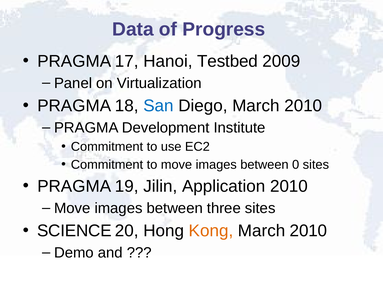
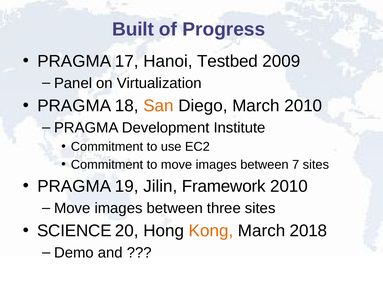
Data: Data -> Built (133, 29)
San colour: blue -> orange (158, 106)
0: 0 -> 7 (296, 165)
Application: Application -> Framework (224, 186)
2010: 2010 -> 2018 (308, 231)
